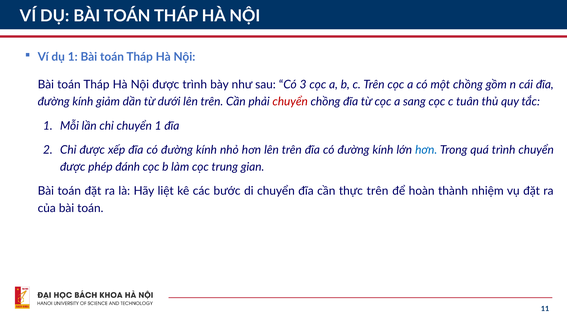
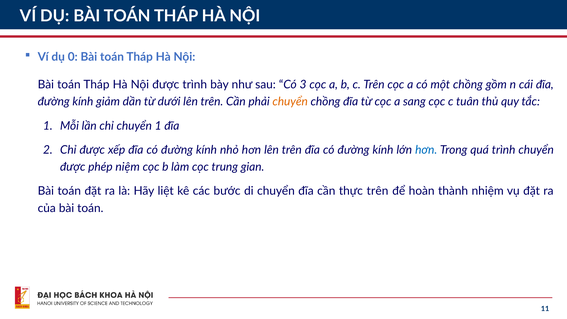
dụ 1: 1 -> 0 (73, 57)
chuyển colour: red -> orange (290, 102)
đánh: đánh -> niệm (128, 167)
